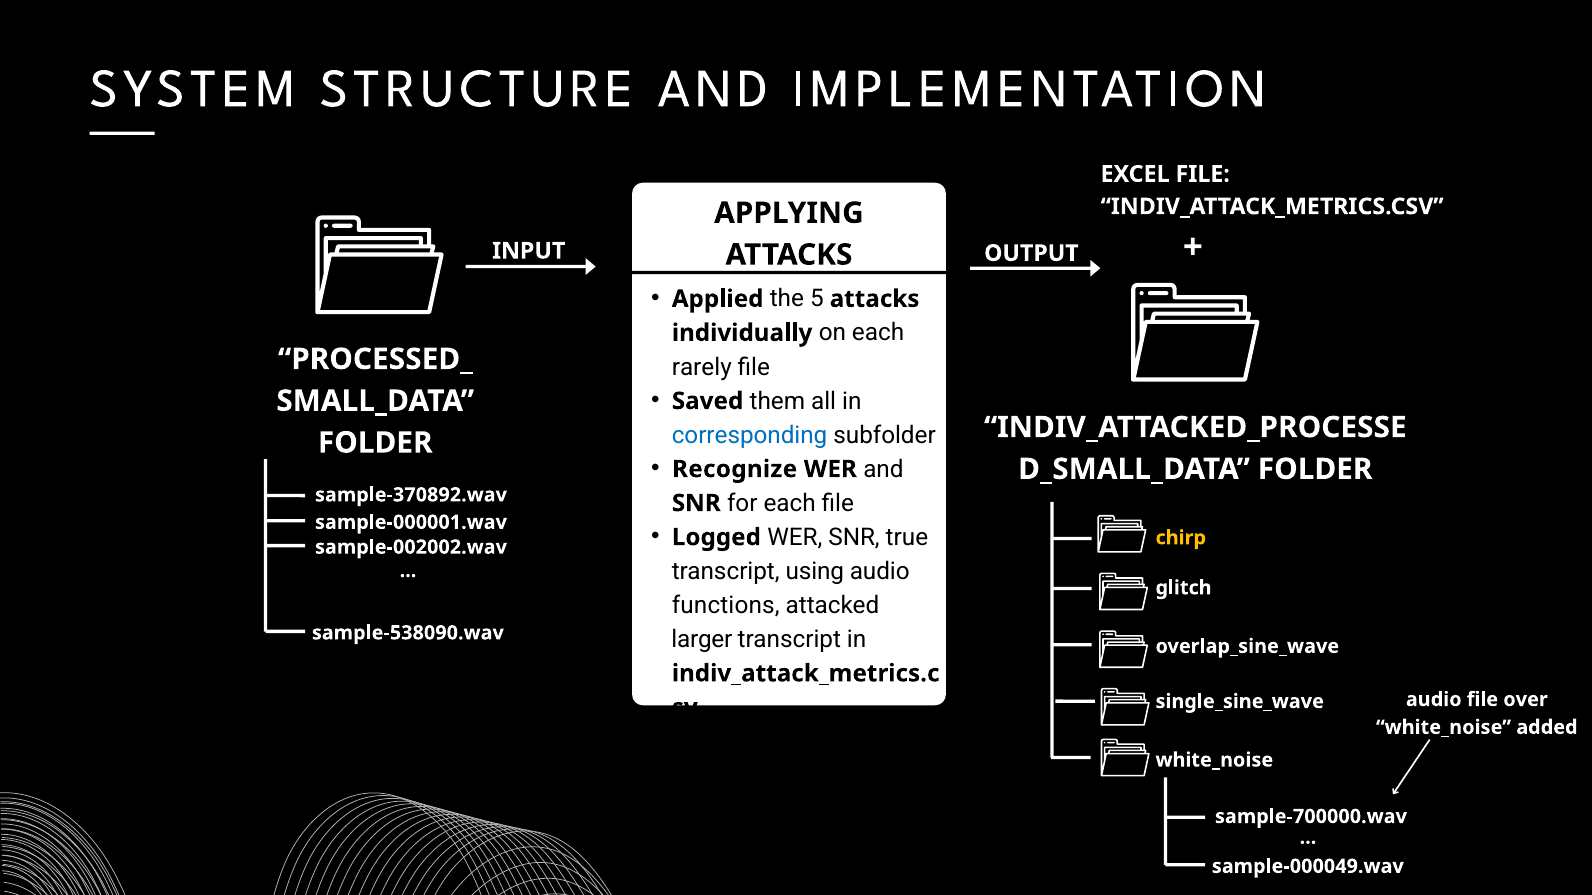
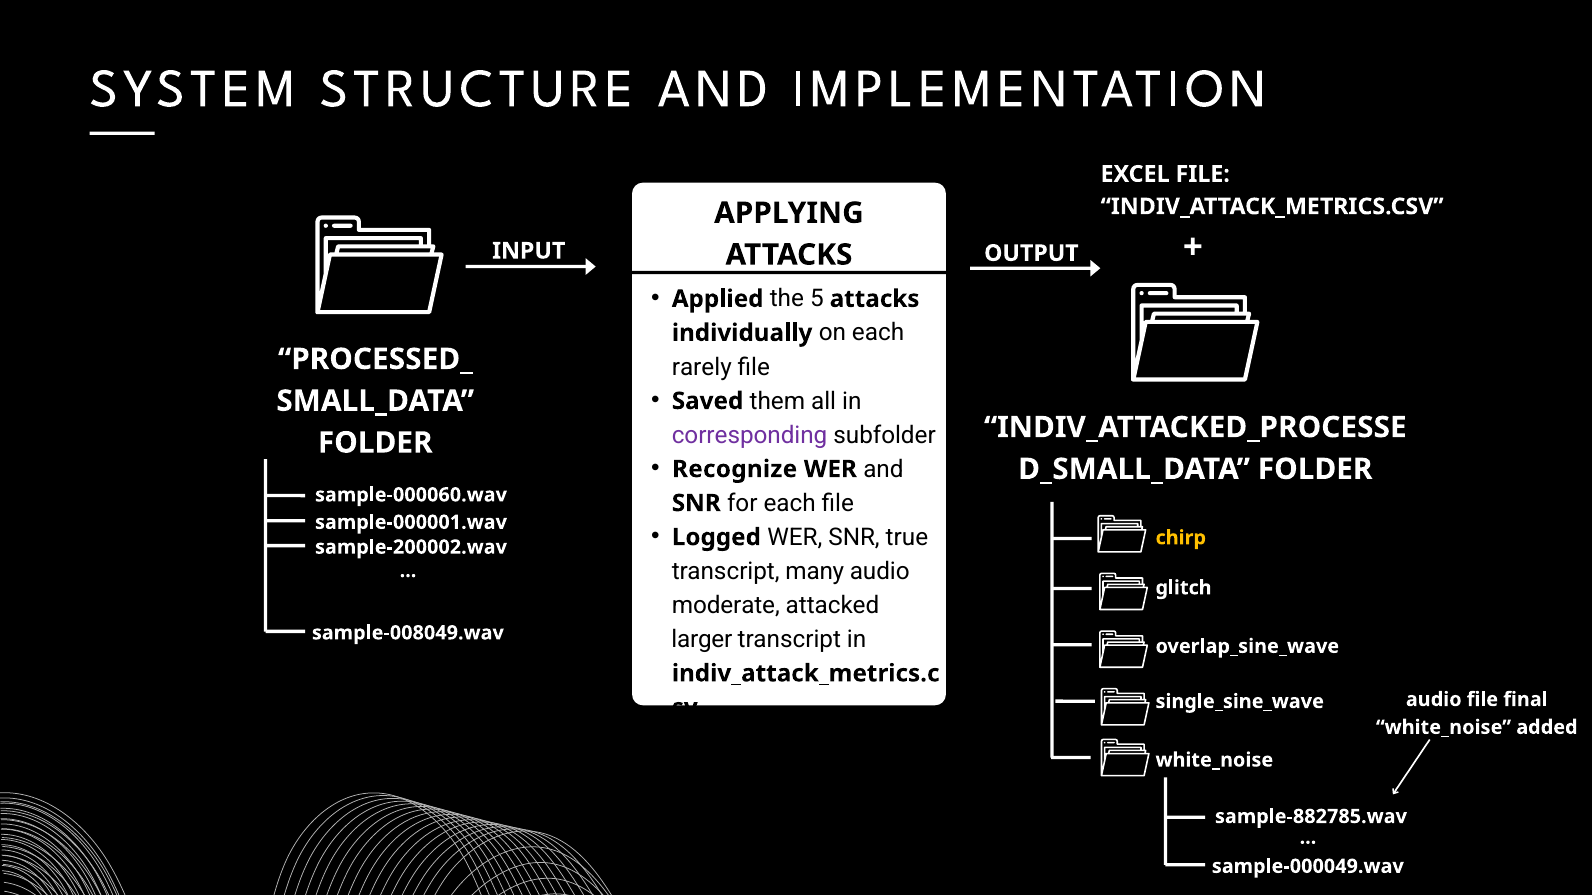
corresponding colour: blue -> purple (750, 435)
sample-370892.wav: sample-370892.wav -> sample-000060.wav (411, 495)
sample-002002.wav: sample-002002.wav -> sample-200002.wav (411, 547)
using: using -> many (815, 572)
functions: functions -> moderate (726, 606)
sample-538090.wav: sample-538090.wav -> sample-008049.wav (408, 633)
over: over -> final (1526, 700)
sample-700000.wav: sample-700000.wav -> sample-882785.wav (1311, 817)
